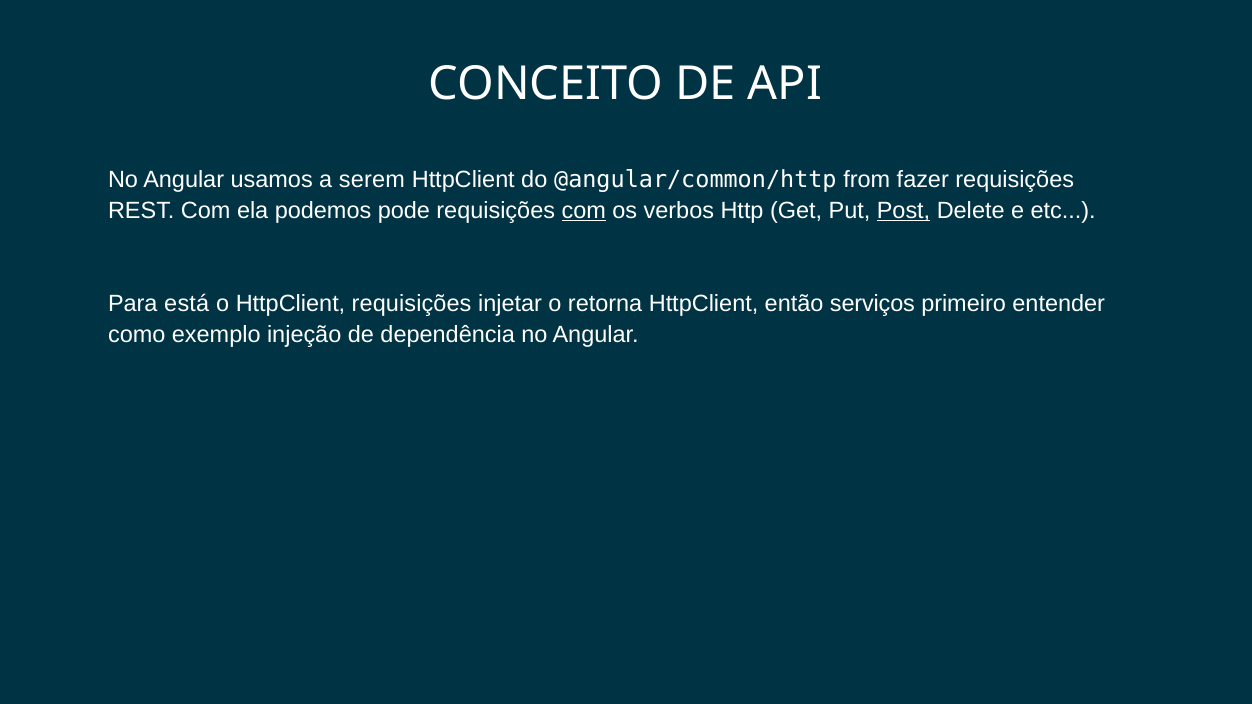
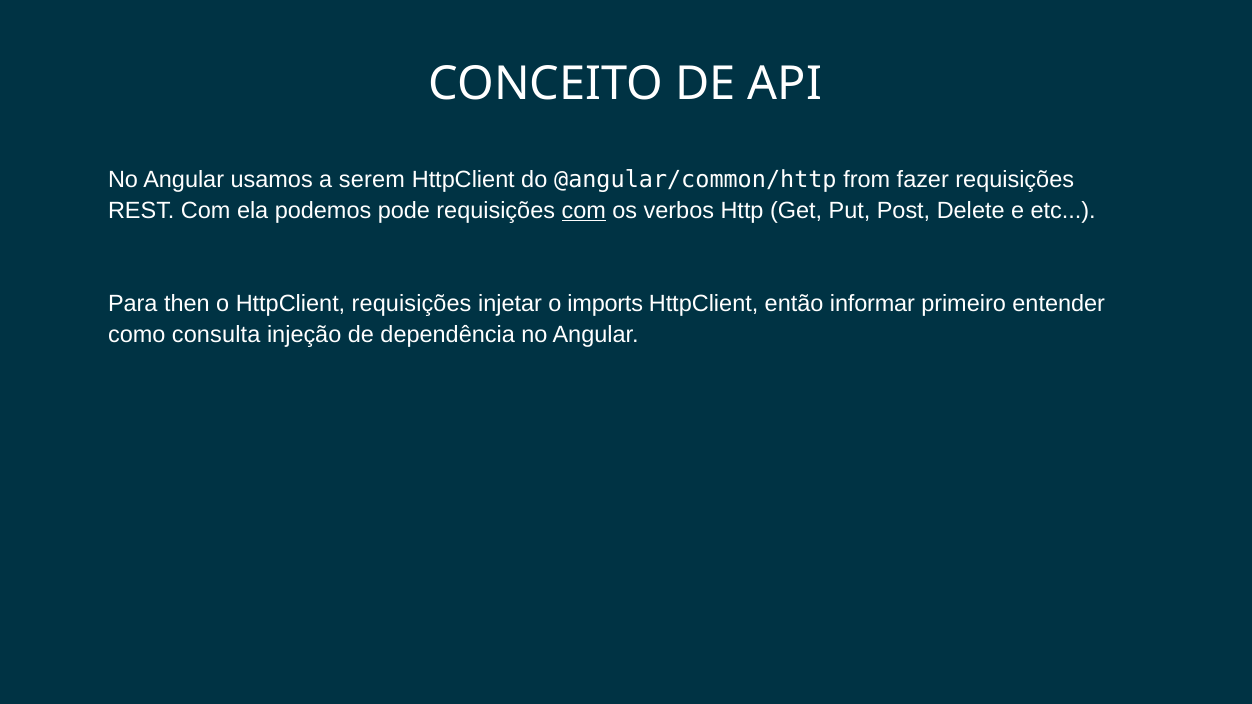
Post underline: present -> none (904, 211)
está: está -> then (187, 304)
retorna: retorna -> imports (605, 304)
serviços: serviços -> informar (872, 304)
exemplo: exemplo -> consulta (216, 335)
